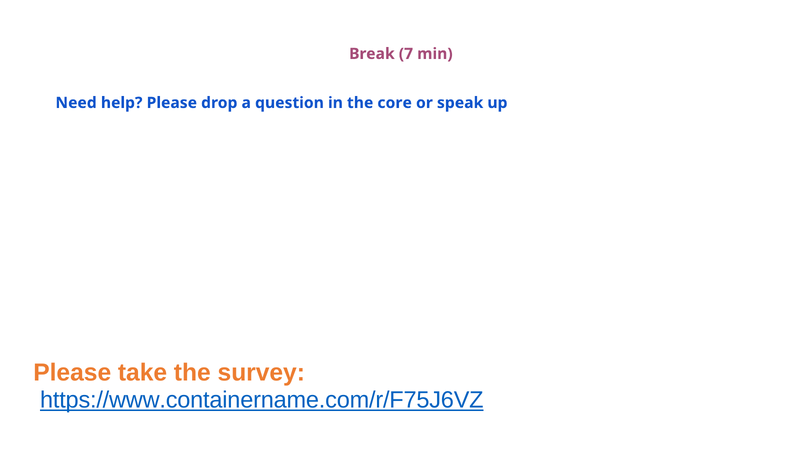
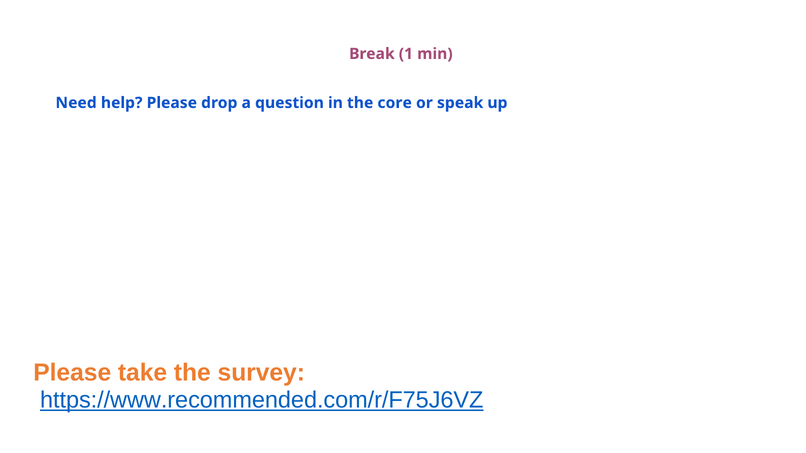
7: 7 -> 1 (406, 54)
https://www.containername.com/r/F75J6VZ: https://www.containername.com/r/F75J6VZ -> https://www.recommended.com/r/F75J6VZ (262, 400)
